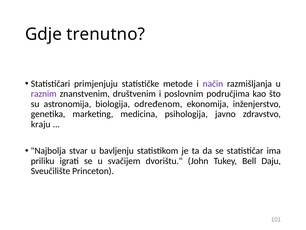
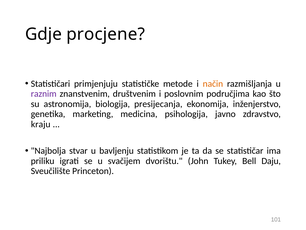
trenutno: trenutno -> procjene (106, 34)
način colour: purple -> orange (213, 84)
određenom: određenom -> presijecanja (158, 104)
